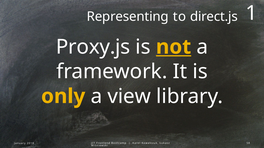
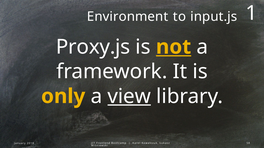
Representing: Representing -> Environment (128, 17)
direct.js: direct.js -> input.js (214, 17)
view underline: none -> present (129, 97)
